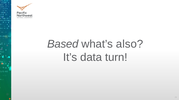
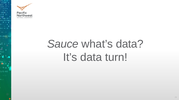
Based: Based -> Sauce (63, 44)
what’s also: also -> data (130, 44)
